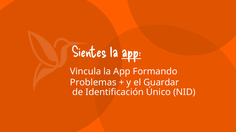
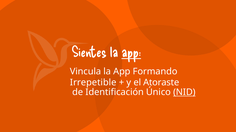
Problemas: Problemas -> Irrepetible (93, 83)
Guardar: Guardar -> Atoraste (161, 83)
NID underline: none -> present (184, 93)
